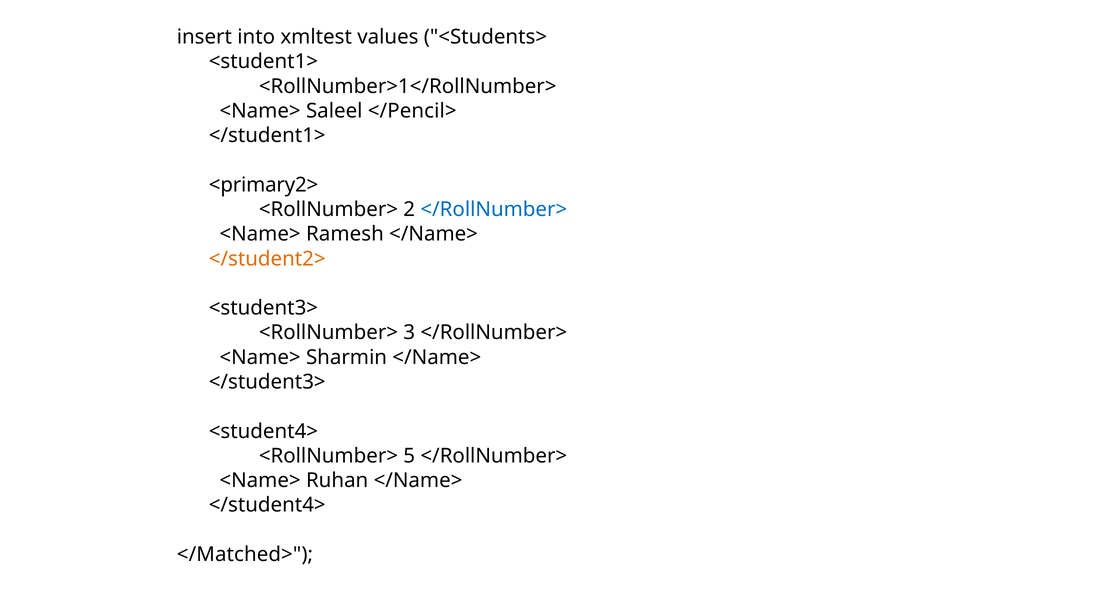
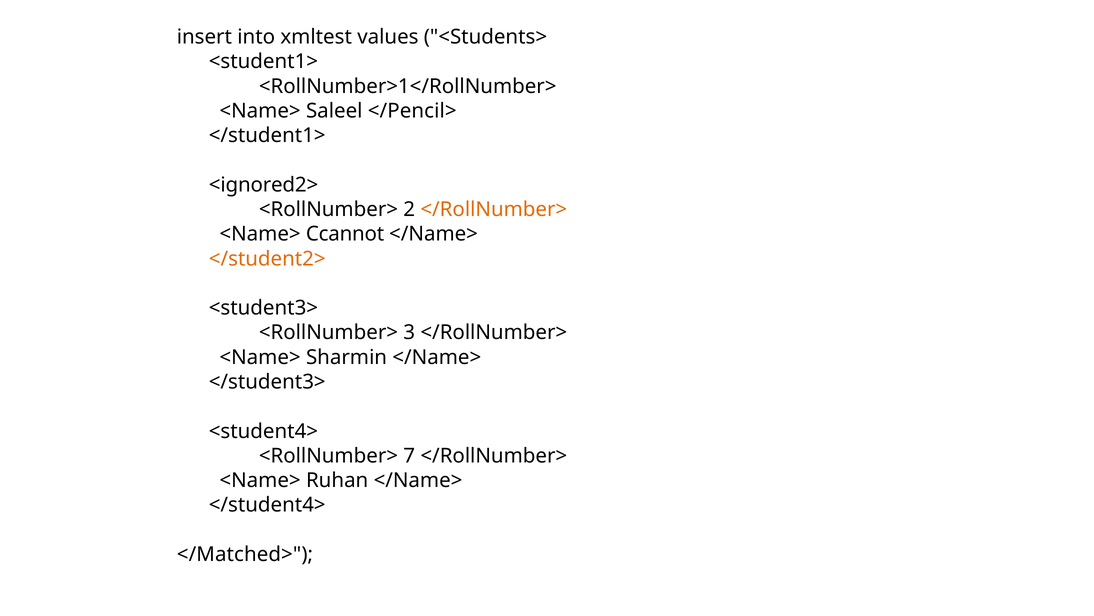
<primary2>: <primary2> -> <ignored2> (264, 185)
</RollNumber> colour: blue -> orange (494, 209)
Ramesh: Ramesh -> Ccannot (345, 234)
5: 5 -> 7 (409, 455)
